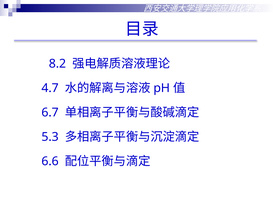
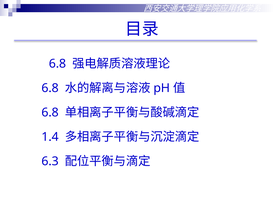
8.2: 8.2 -> 6.8 (58, 64)
4.7: 4.7 -> 6.8 (50, 88)
6.7: 6.7 -> 6.8 (50, 113)
5.3: 5.3 -> 1.4 (50, 137)
6.6: 6.6 -> 6.3 (50, 161)
